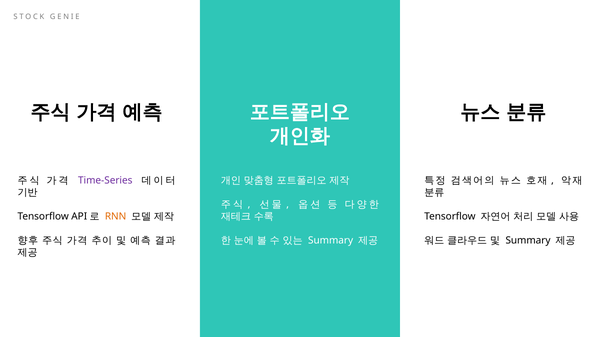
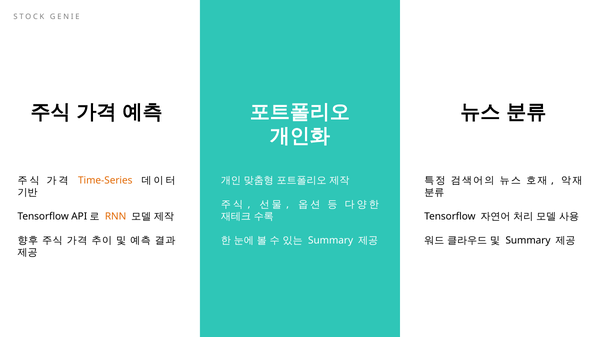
Time-Series colour: purple -> orange (105, 181)
